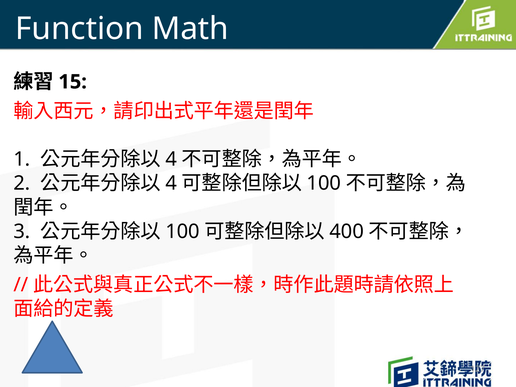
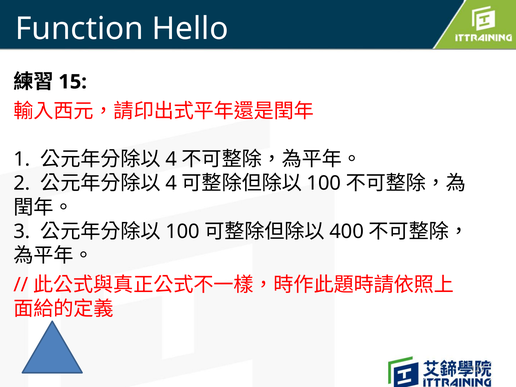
Math: Math -> Hello (190, 29)
